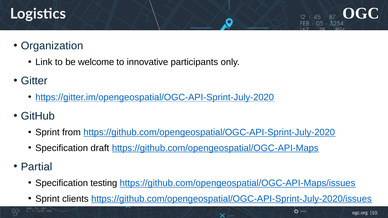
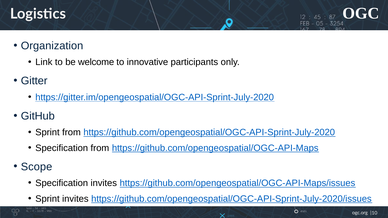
Specification draft: draft -> from (100, 148)
Partial: Partial -> Scope (37, 167)
Specification testing: testing -> invites (104, 183)
Sprint clients: clients -> invites (75, 199)
